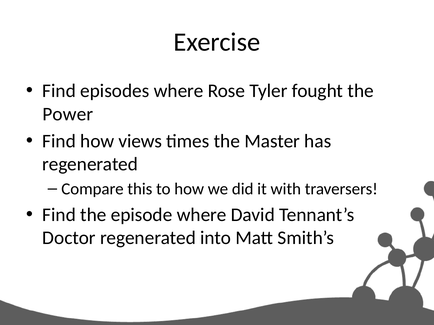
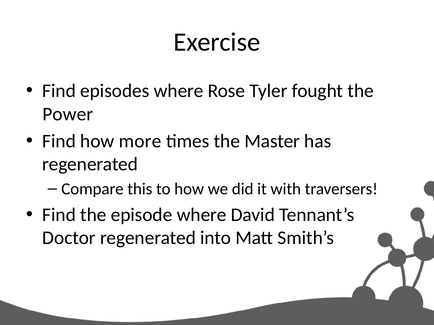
views: views -> more (140, 141)
